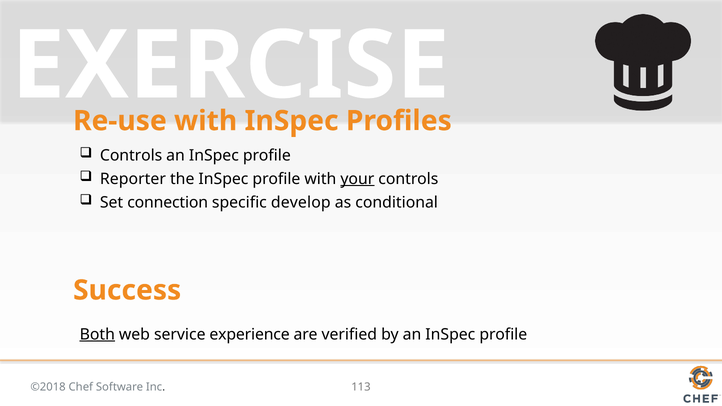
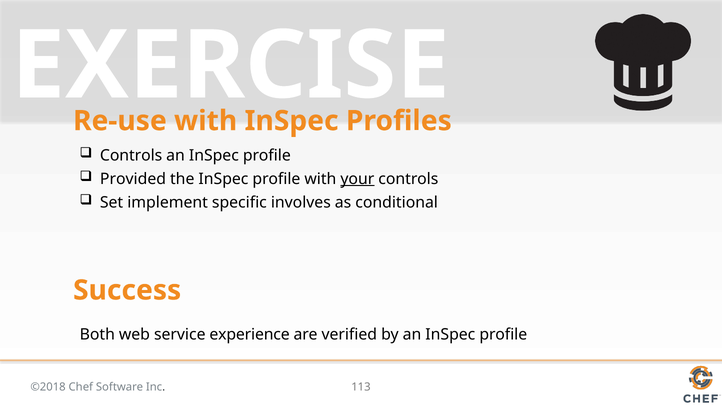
Reporter: Reporter -> Provided (133, 179)
connection: connection -> implement (168, 202)
develop: develop -> involves (301, 202)
Both underline: present -> none (97, 334)
